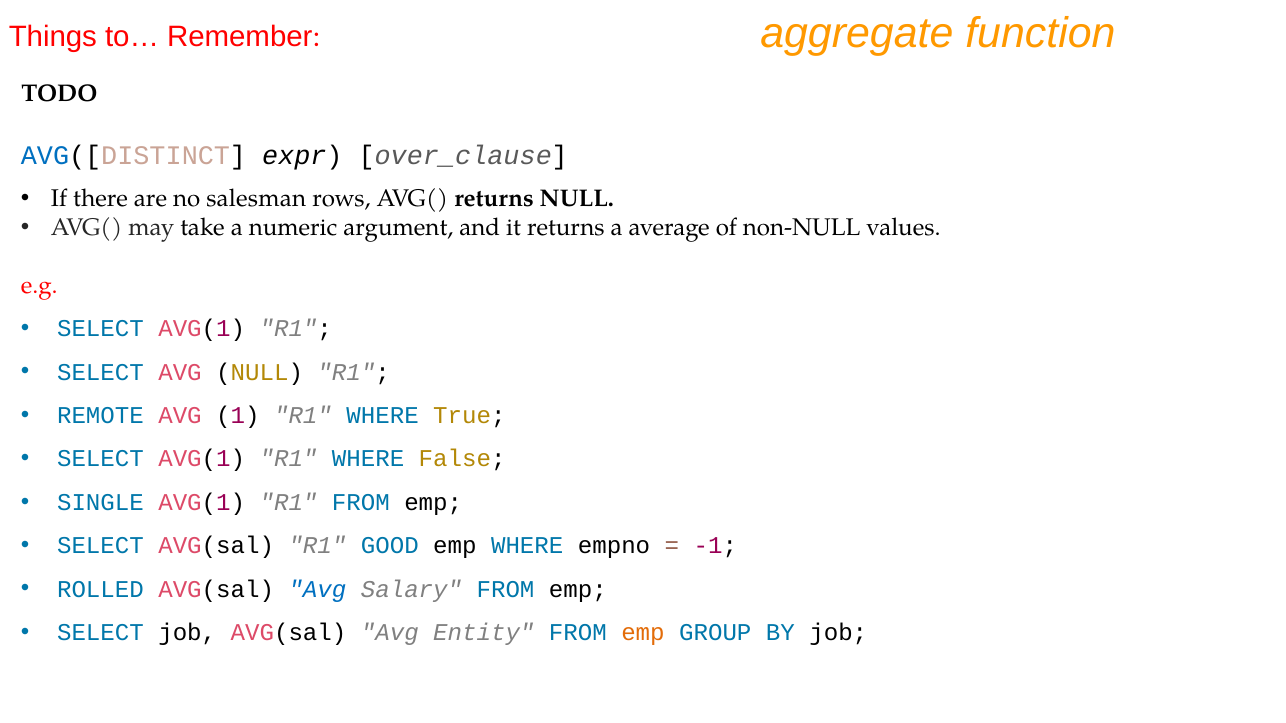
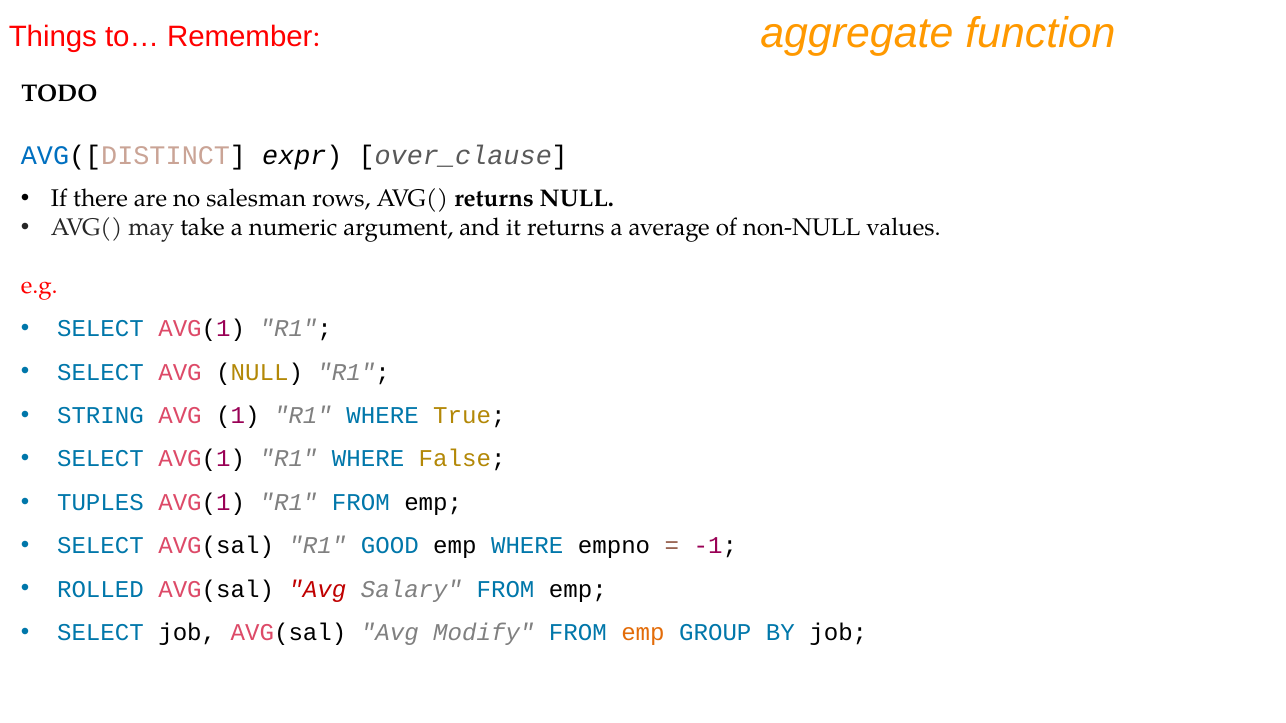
REMOTE: REMOTE -> STRING (100, 416)
SINGLE: SINGLE -> TUPLES (100, 503)
Avg colour: blue -> red (317, 589)
Entity: Entity -> Modify (484, 633)
